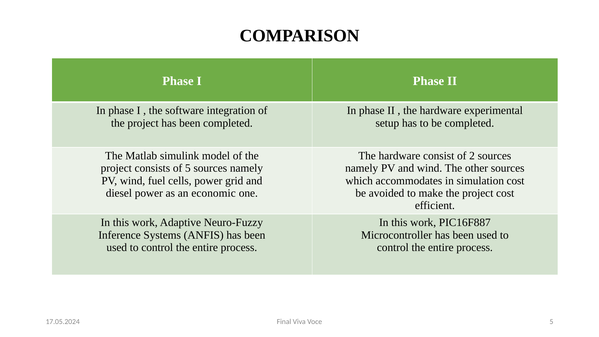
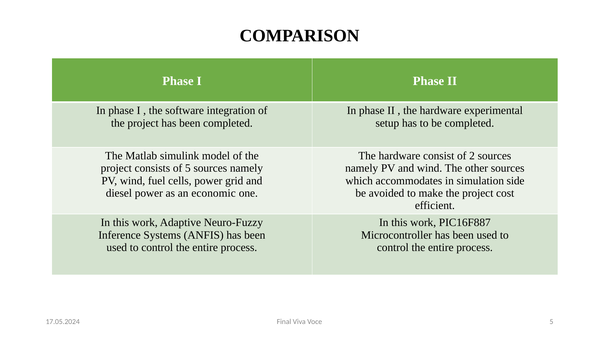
simulation cost: cost -> side (516, 181)
